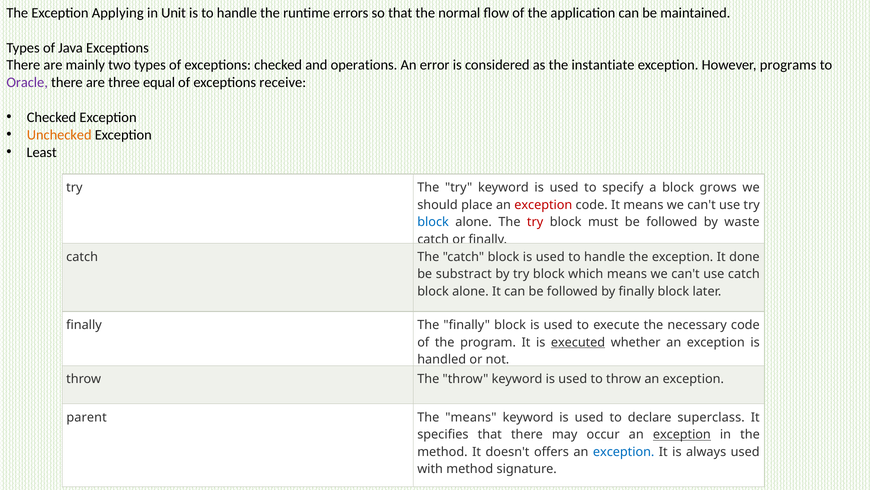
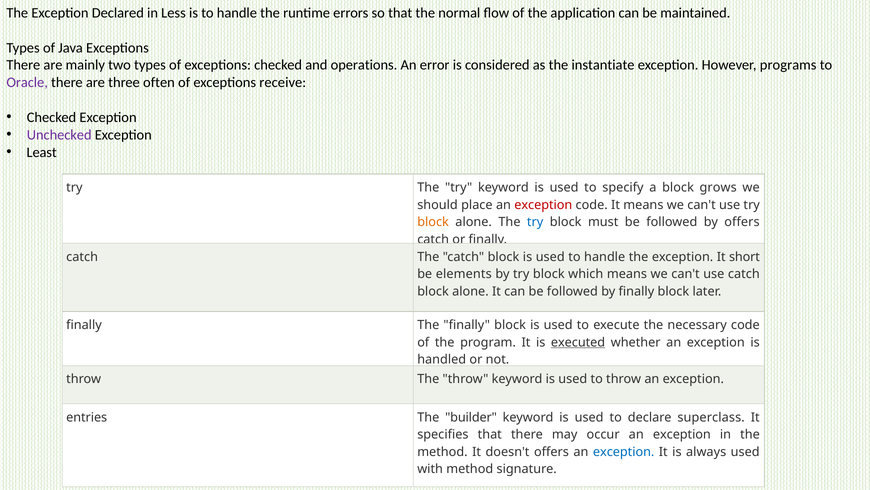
Applying: Applying -> Declared (118, 13)
Unit: Unit -> Less (174, 13)
equal: equal -> often (159, 82)
Unchecked colour: orange -> purple (59, 135)
block colour: blue -> orange (433, 222)
try colour: red -> blue (535, 222)
by waste: waste -> offers (742, 222)
done: done -> short (744, 257)
substract: substract -> elements (464, 274)
parent: parent -> entries (87, 417)
The means: means -> builder (471, 417)
exception underline: present -> none (682, 434)
